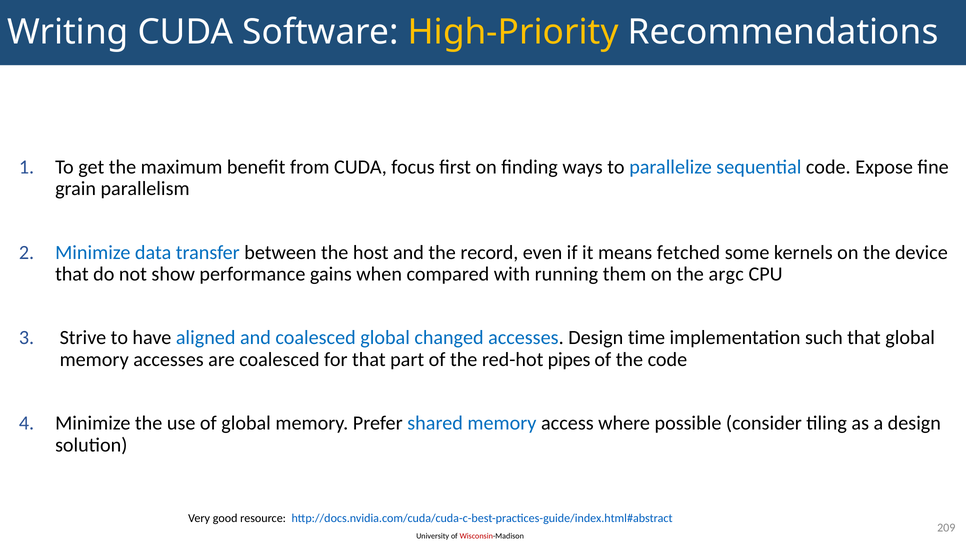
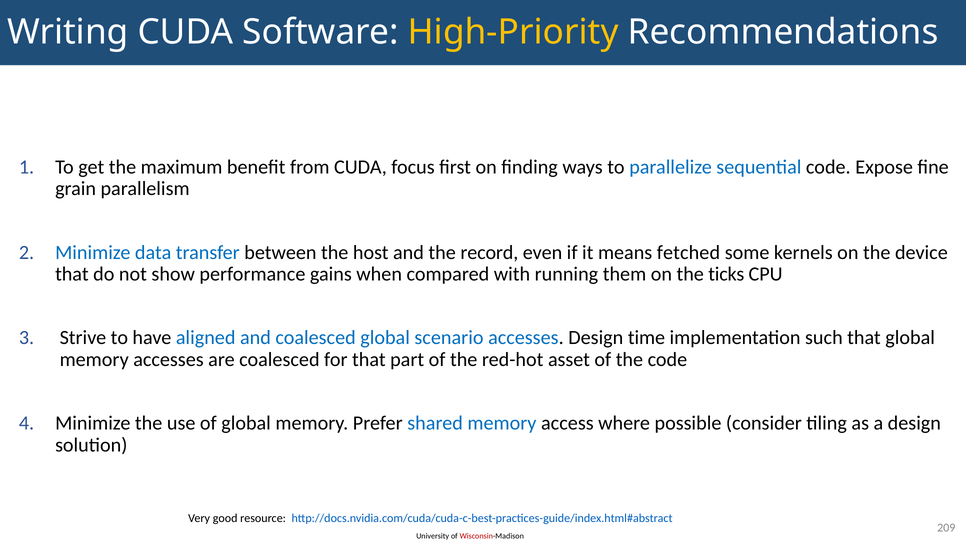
argc: argc -> ticks (726, 274)
changed: changed -> scenario (449, 338)
pipes: pipes -> asset (569, 360)
